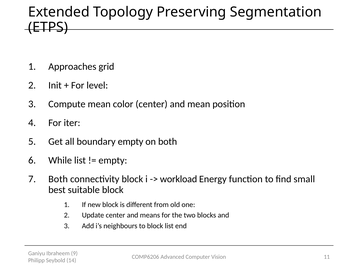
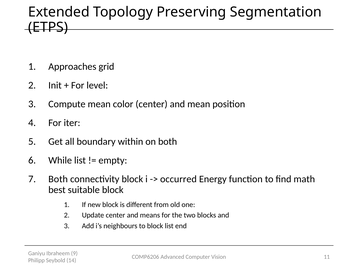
boundary empty: empty -> within (131, 141)
workload: workload -> occurred (178, 179)
small: small -> math (304, 179)
